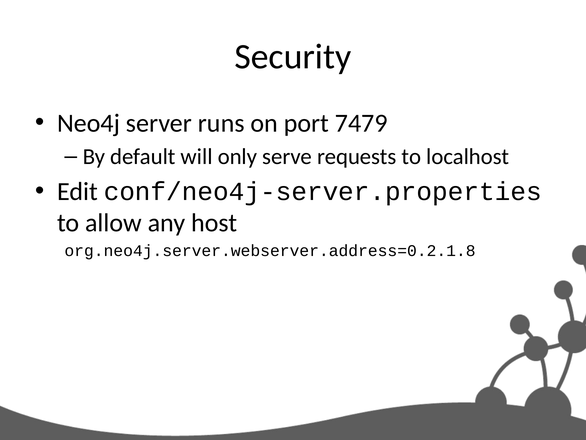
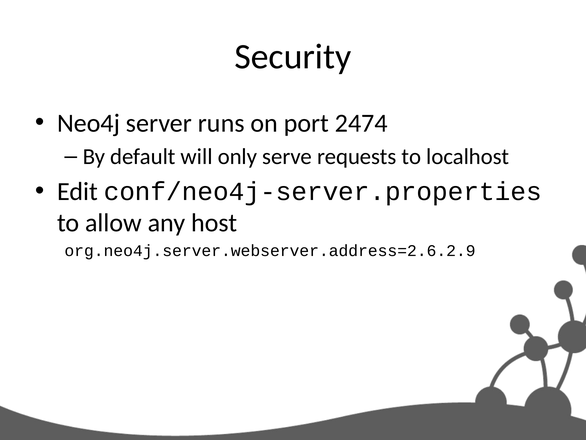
7479: 7479 -> 2474 (361, 123)
org.neo4j.server.webserver.address=0.2.1.8: org.neo4j.server.webserver.address=0.2.1.8 -> org.neo4j.server.webserver.address=2.6.2.9 (270, 251)
